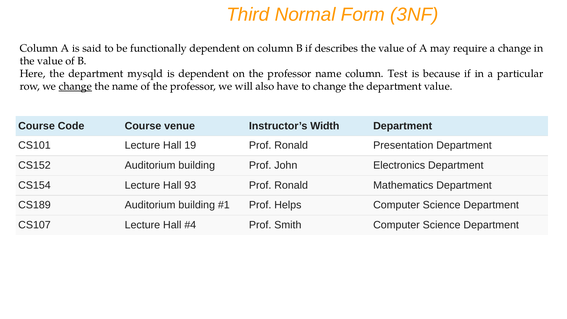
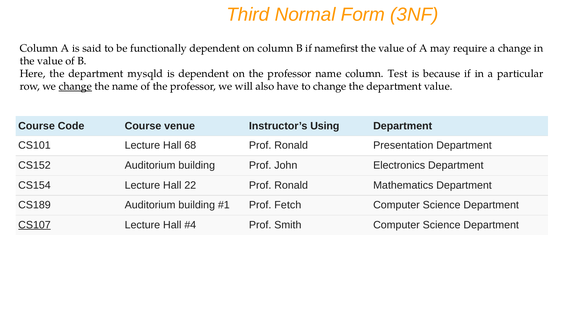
describes: describes -> namefirst (336, 48)
Width: Width -> Using (325, 126)
19: 19 -> 68 (190, 145)
93: 93 -> 22 (190, 185)
Helps: Helps -> Fetch (288, 205)
CS107 underline: none -> present (34, 225)
